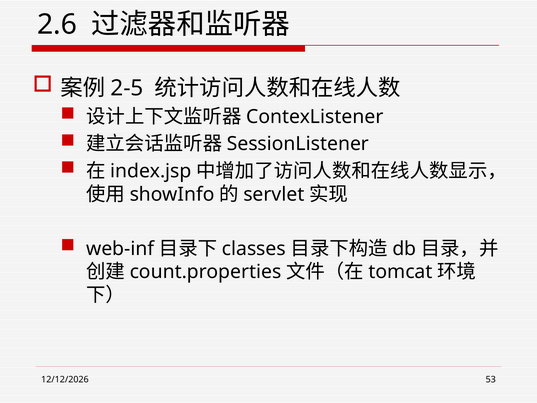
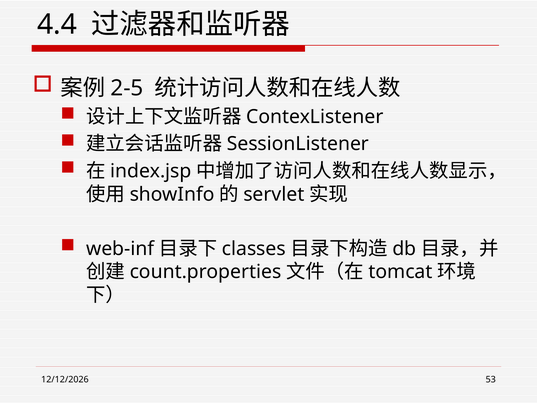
2.6: 2.6 -> 4.4 (57, 25)
